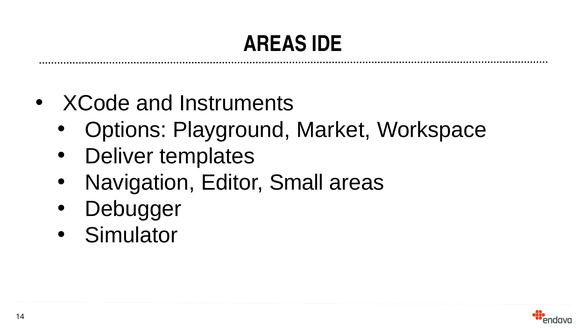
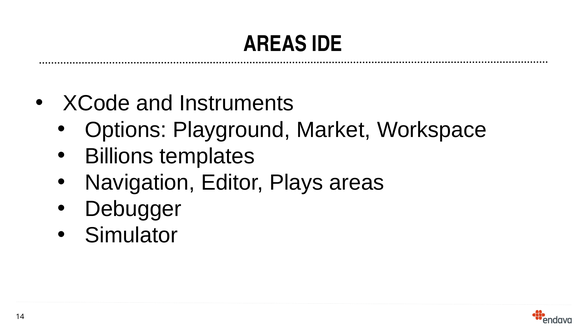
Deliver: Deliver -> Billions (119, 156)
Small: Small -> Plays (296, 183)
